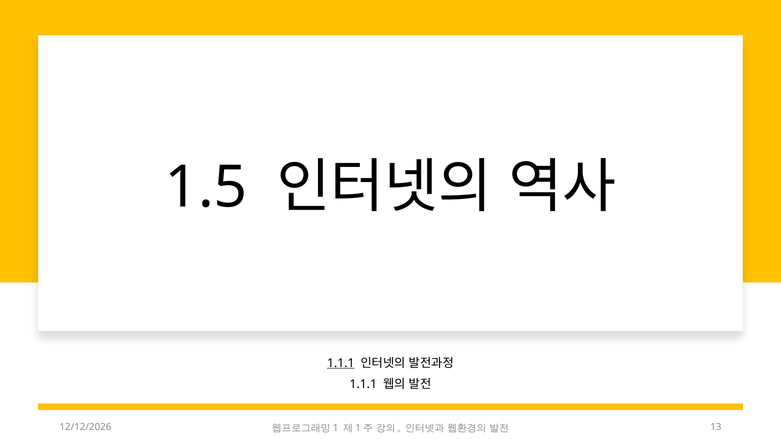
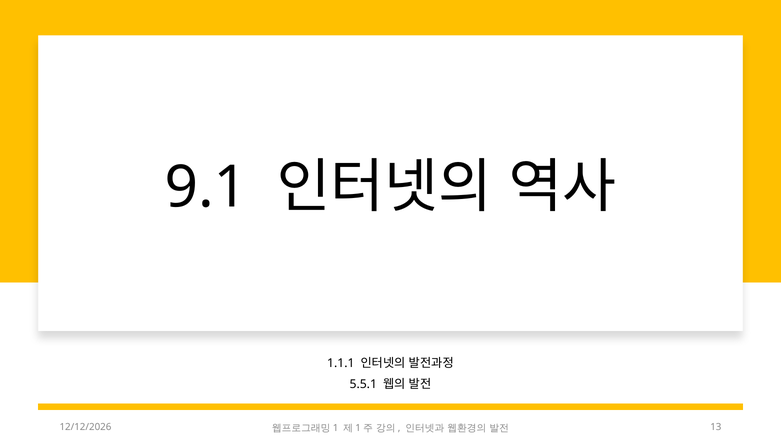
1.5: 1.5 -> 9.1 (206, 187)
1.1.1 underline: present -> none (341, 363)
1.1.1: 1.1.1 -> 5.5.1 (363, 385)
